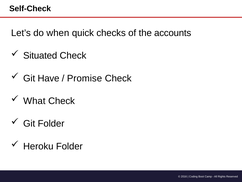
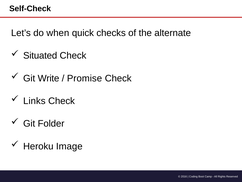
accounts: accounts -> alternate (173, 33)
Have: Have -> Write (48, 78)
What: What -> Links (34, 101)
Heroku Folder: Folder -> Image (69, 146)
